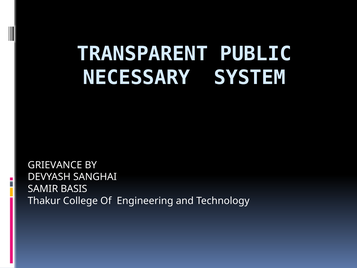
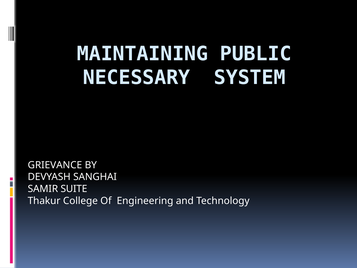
TRANSPARENT: TRANSPARENT -> MAINTAINING (142, 54)
BASIS: BASIS -> SUITE (74, 189)
